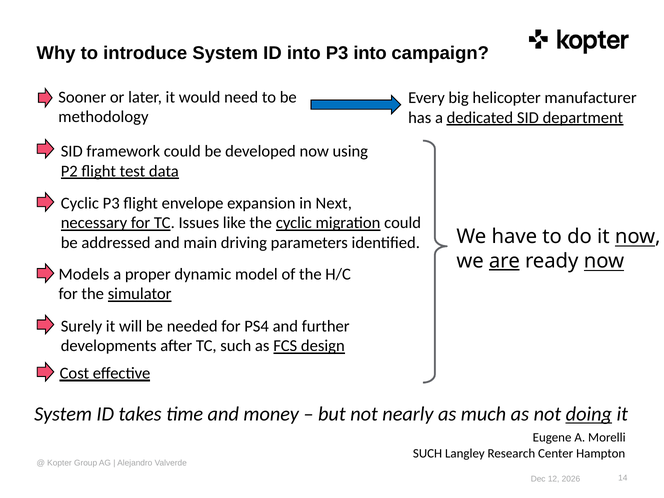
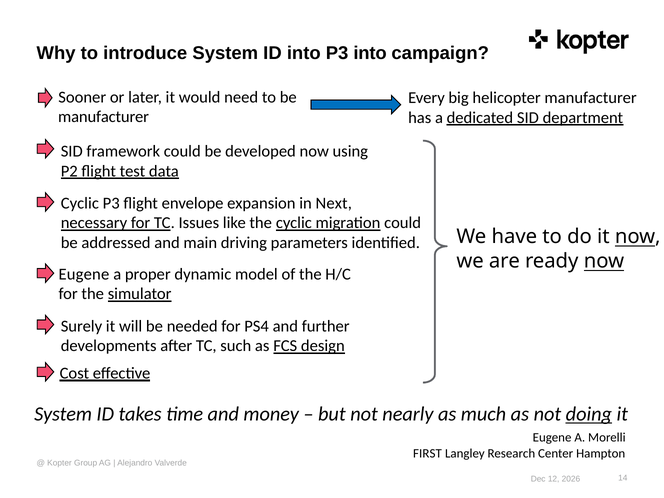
methodology: methodology -> manufacturer (104, 117)
are underline: present -> none (504, 261)
Models: Models -> Eugene (84, 274)
SUCH: SUCH -> FIRST (427, 453)
